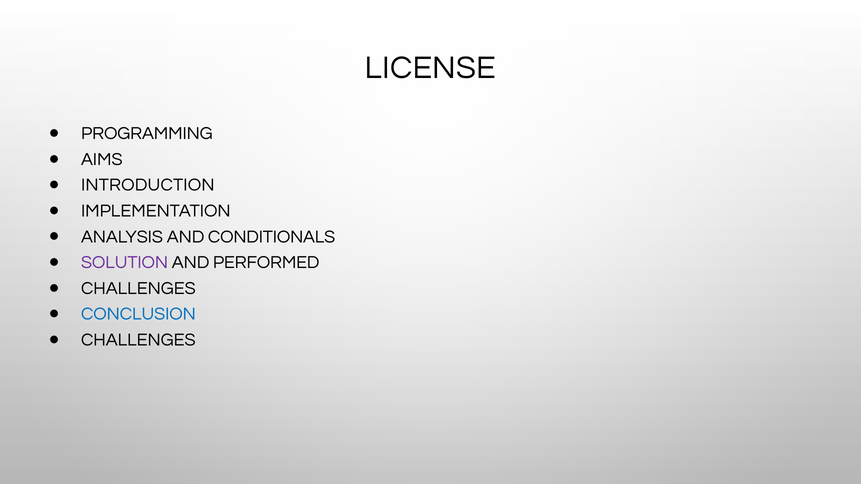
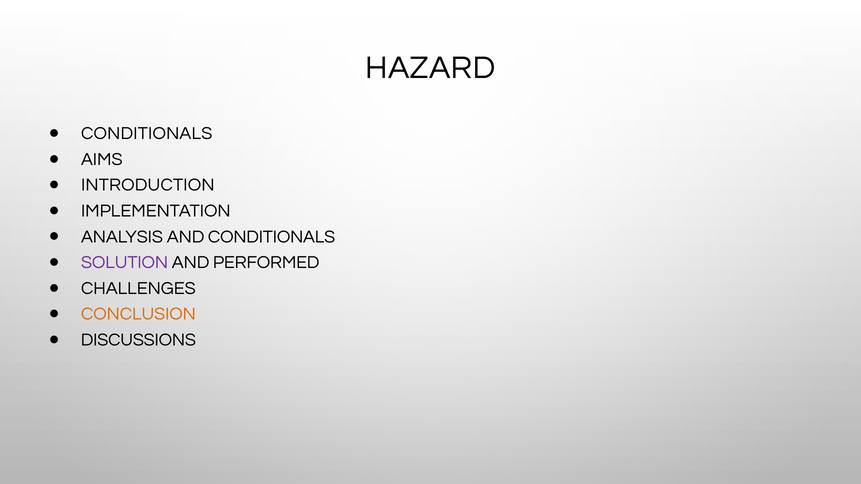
LICENSE: LICENSE -> HAZARD (430, 68)
PROGRAMMING: PROGRAMMING -> CONDITIONALS (147, 133)
CONCLUSION colour: blue -> orange (138, 314)
CHALLENGES: CHALLENGES -> DISCUSSIONS (138, 340)
